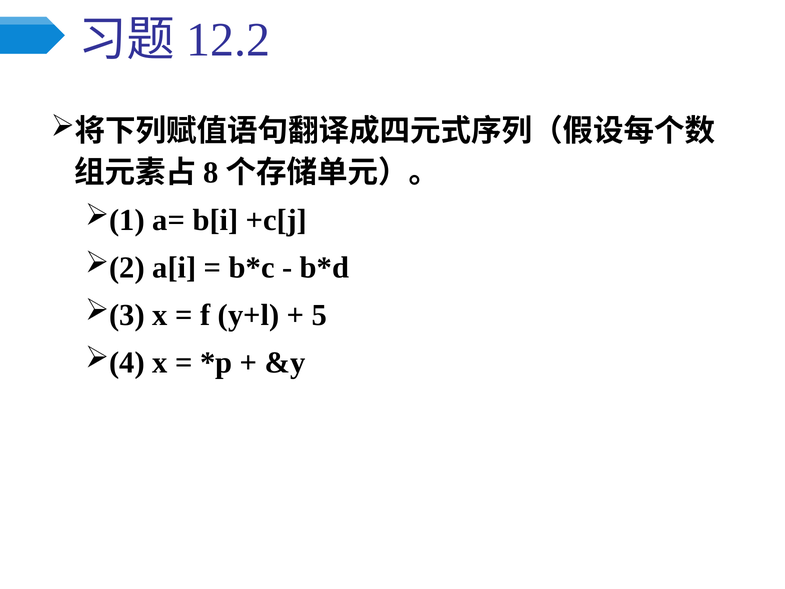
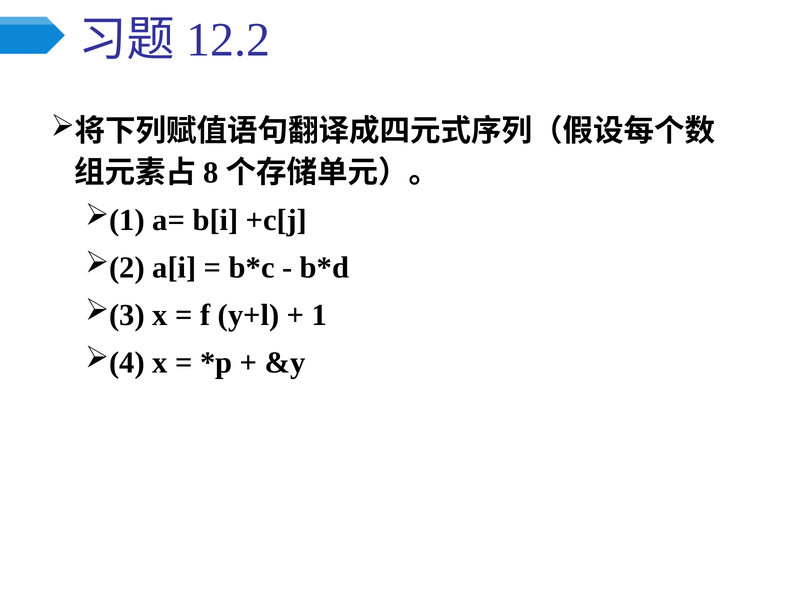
5: 5 -> 1 (319, 315)
